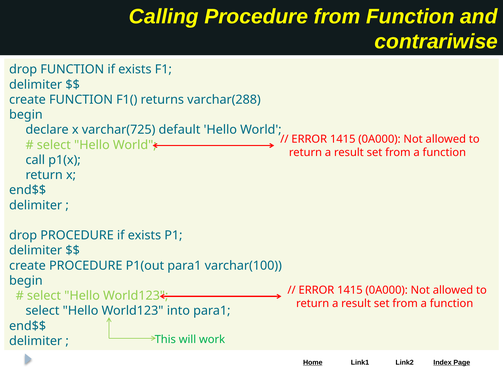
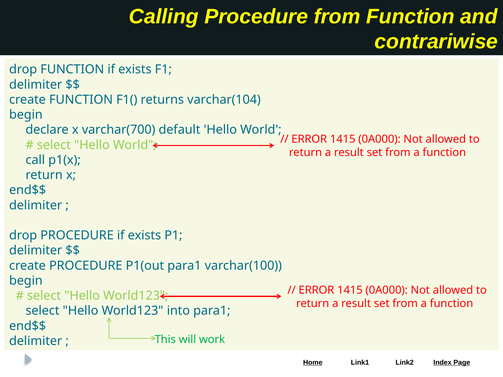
varchar(288: varchar(288 -> varchar(104 (224, 100)
varchar(725: varchar(725 -> varchar(700 (119, 130)
